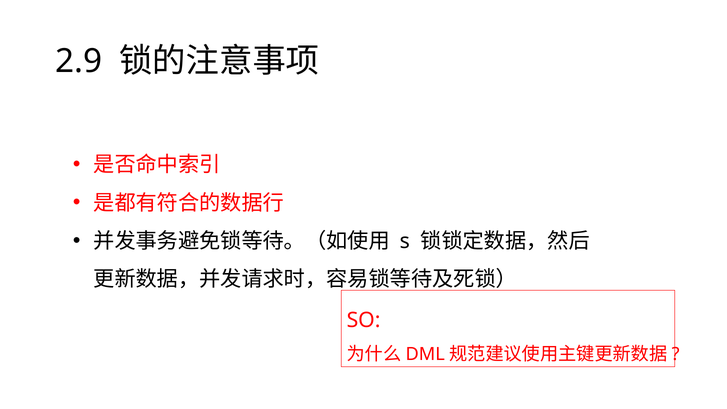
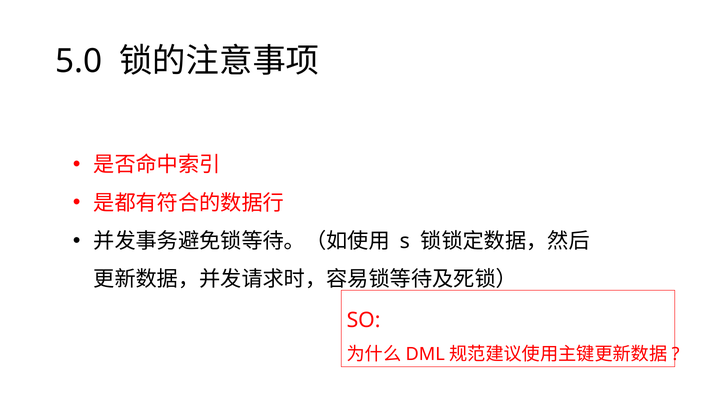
2.9: 2.9 -> 5.0 (79, 61)
